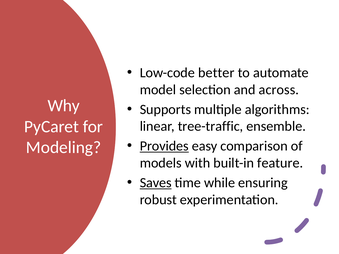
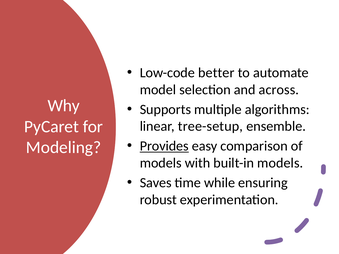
tree-traffic: tree-traffic -> tree-setup (210, 126)
built-in feature: feature -> models (280, 163)
Saves underline: present -> none (156, 183)
